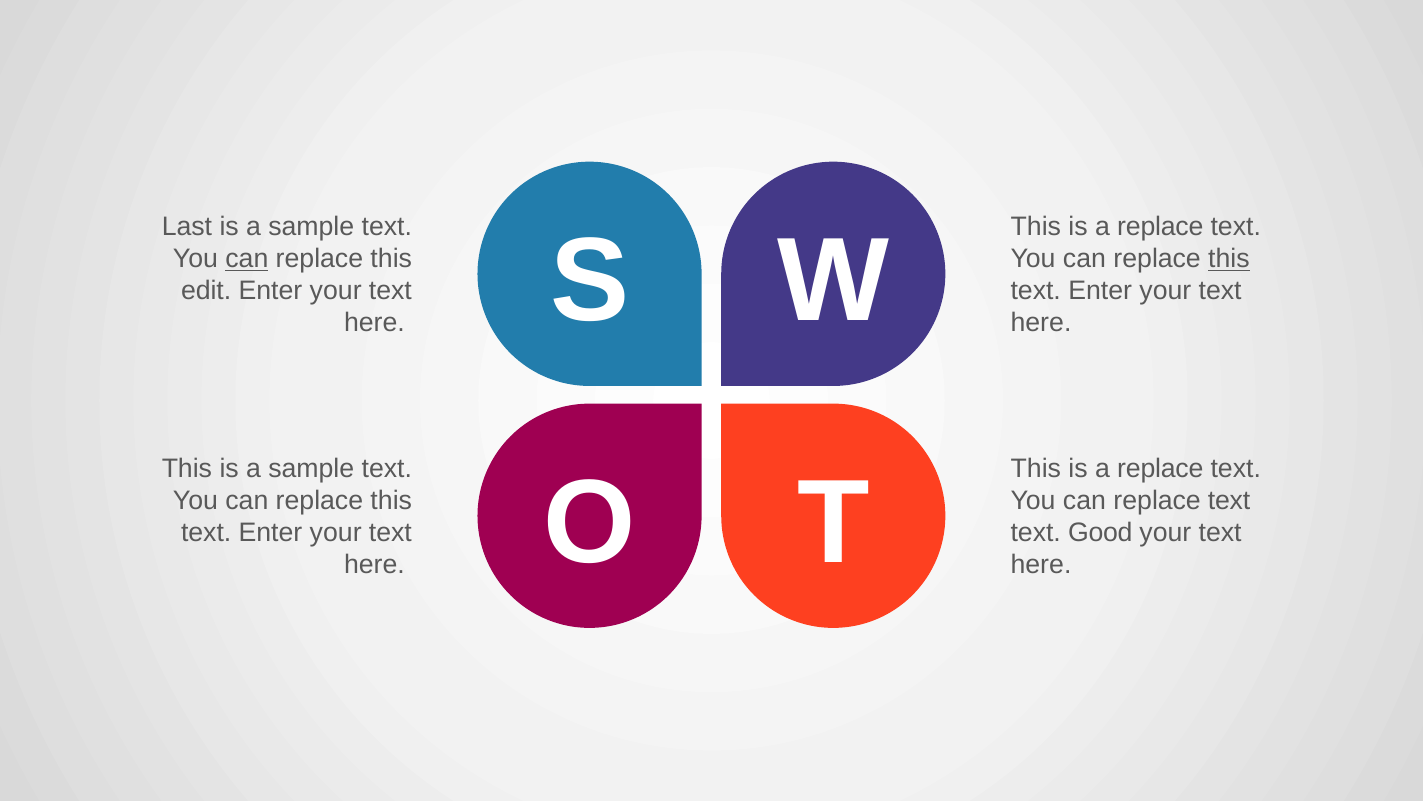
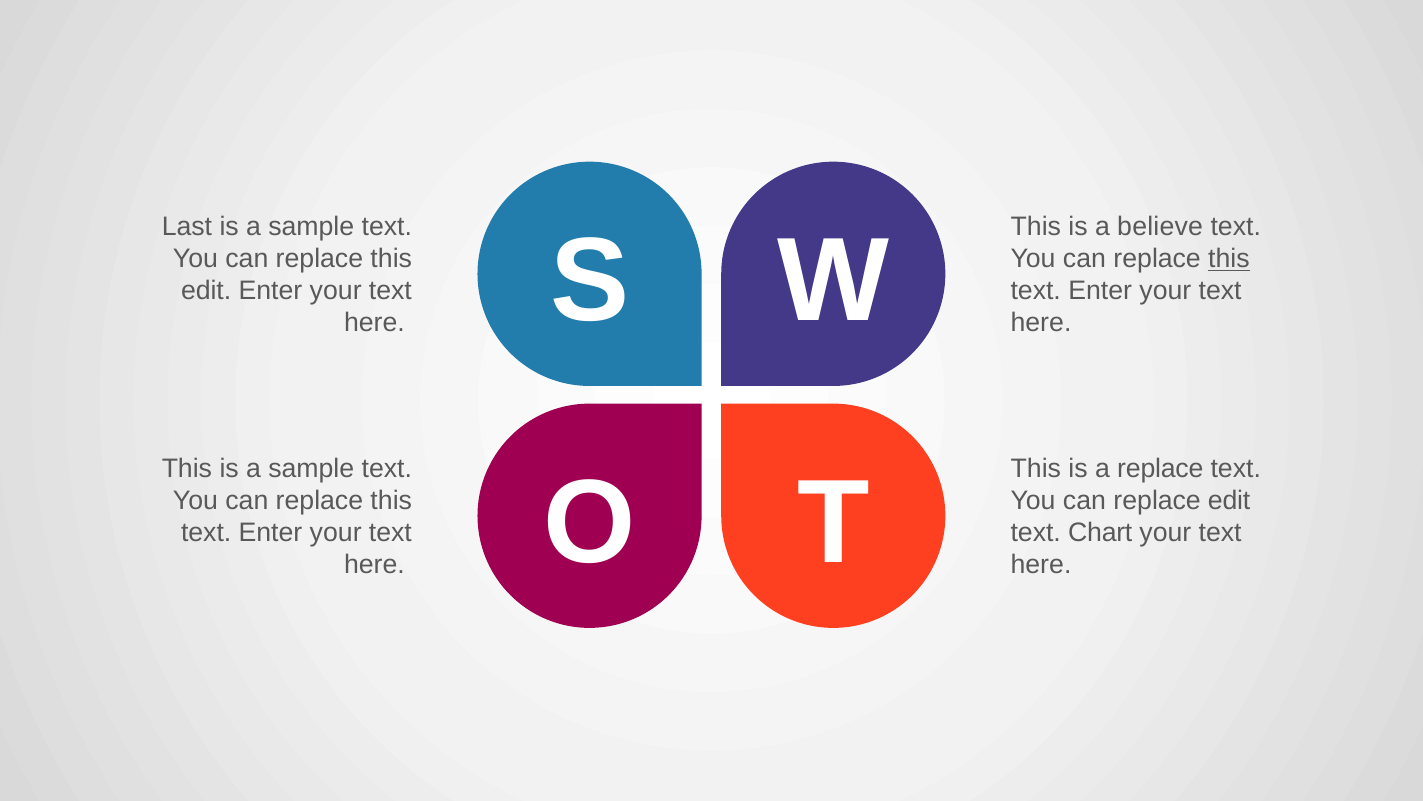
replace: replace -> believe (1160, 227)
can underline: present -> none (247, 259)
can replace text: text -> edit (1229, 500)
Good: Good -> Chart (1100, 533)
